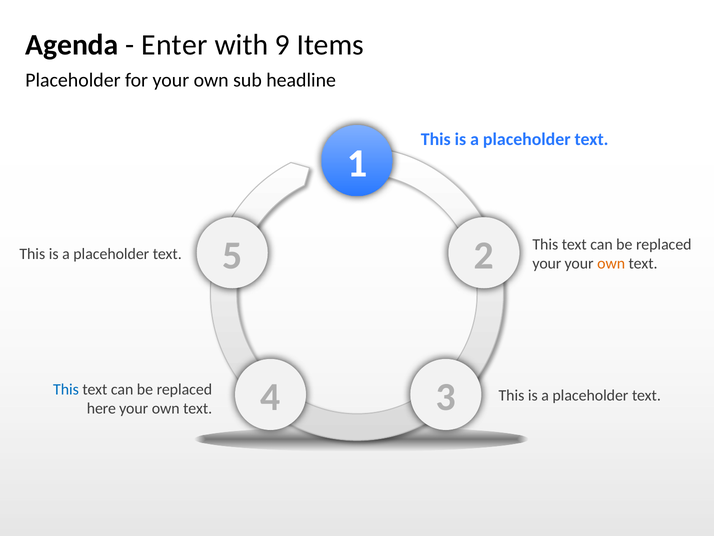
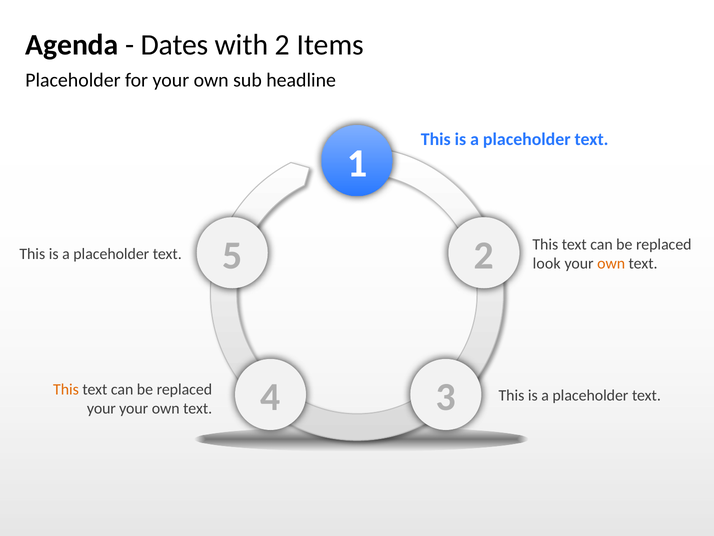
Enter: Enter -> Dates (175, 45)
with 9: 9 -> 2 (282, 45)
your: your -> look (547, 263)
This colour: blue -> orange (66, 389)
here: here -> your (101, 408)
